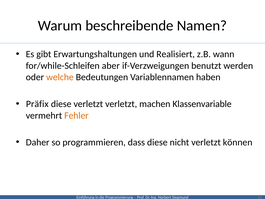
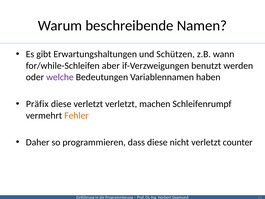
Realisiert: Realisiert -> Schützen (176, 54)
welche colour: orange -> purple (60, 77)
Klassenvariable: Klassenvariable -> Schleifenrumpf (202, 104)
können: können -> counter (238, 142)
